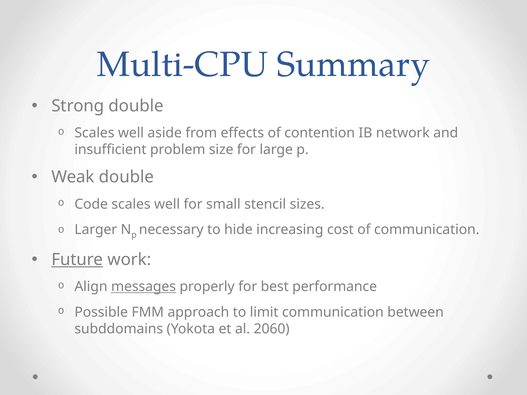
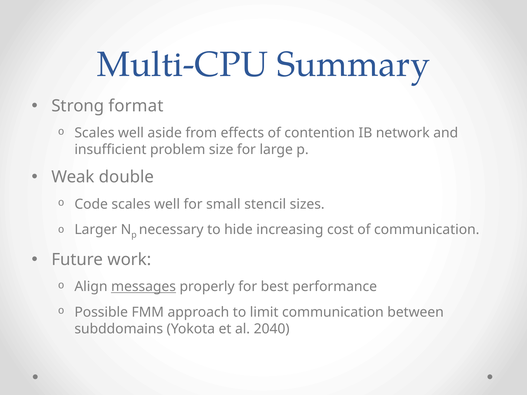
Strong double: double -> format (136, 106)
Future underline: present -> none (77, 260)
2060: 2060 -> 2040 (272, 329)
